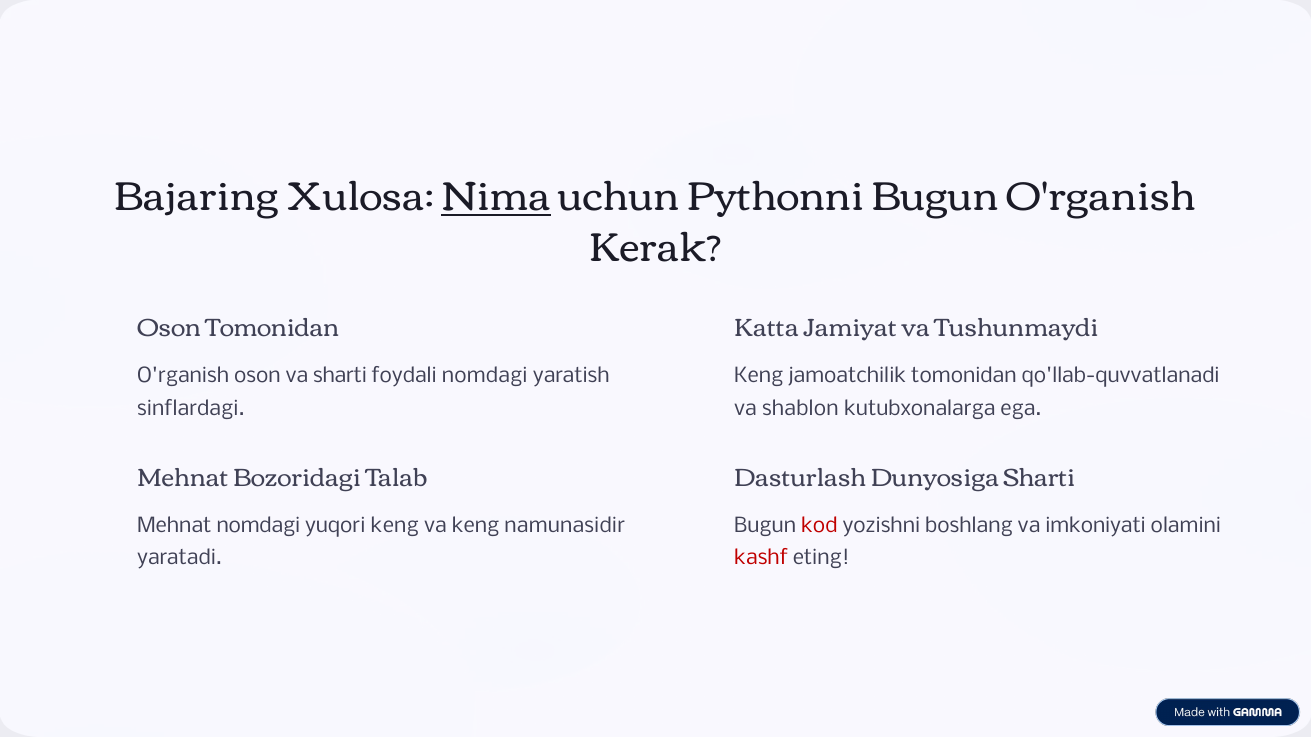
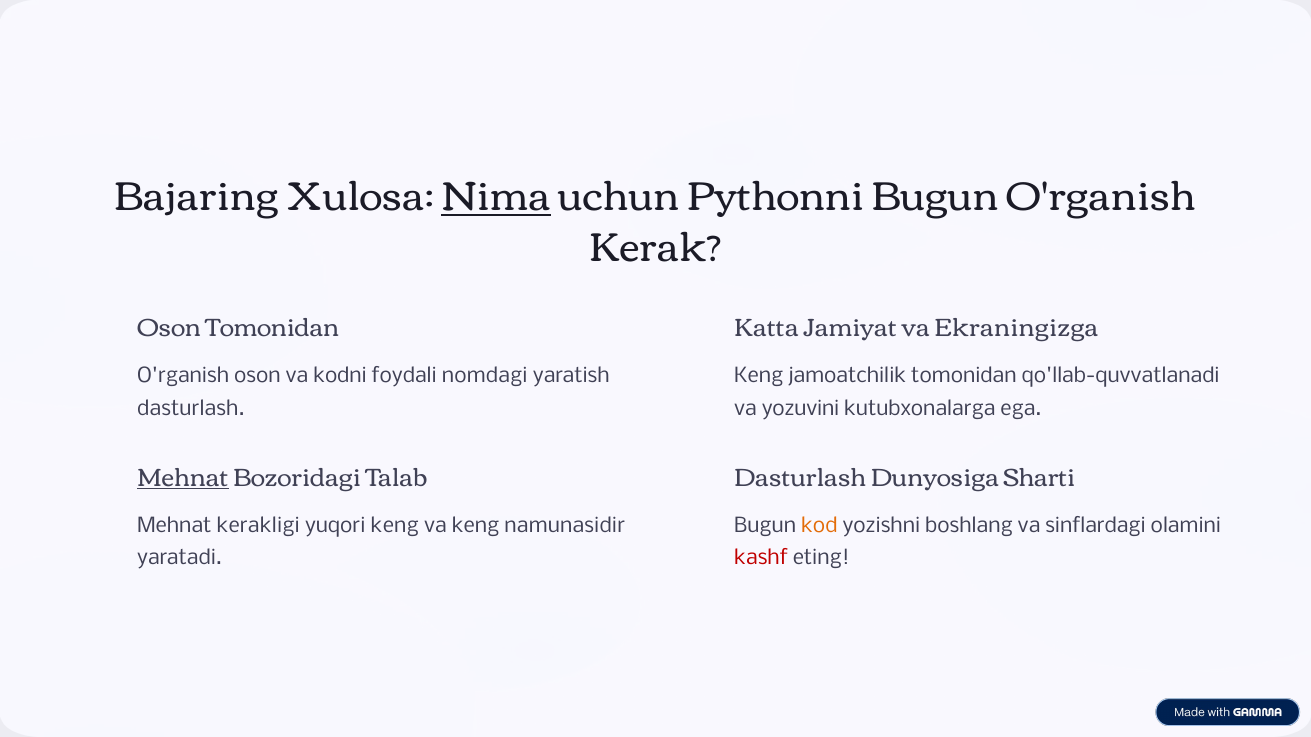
Tushunmaydi: Tushunmaydi -> Ekraningizga (1016, 329)
va sharti: sharti -> kodni (340, 376)
sinflardagi: sinflardagi -> dasturlash (191, 409)
shablon: shablon -> yozuvini (801, 409)
Mehnat underline: none -> present (183, 478)
Mehnat nomdagi: nomdagi -> kerakligi (258, 526)
kod colour: red -> orange (819, 526)
imkoniyati: imkoniyati -> sinflardagi (1096, 526)
